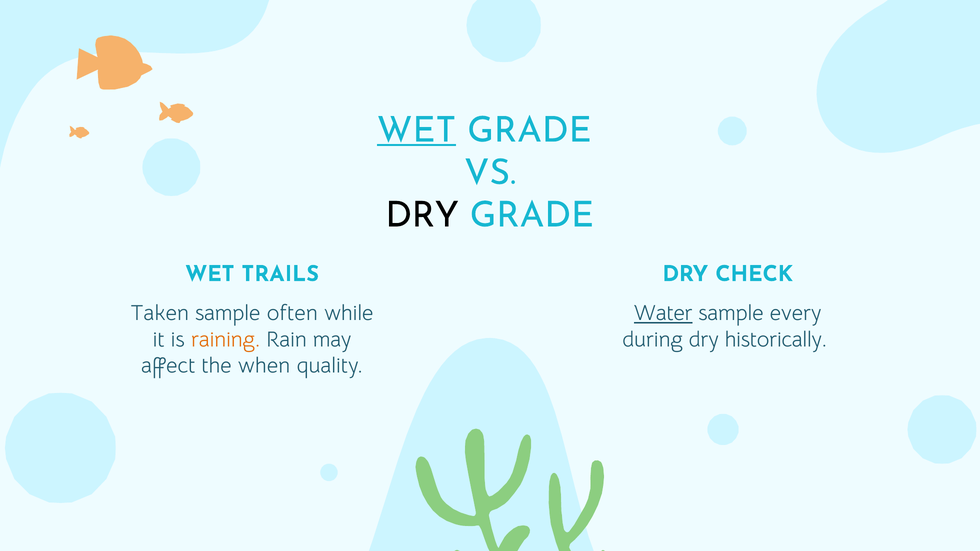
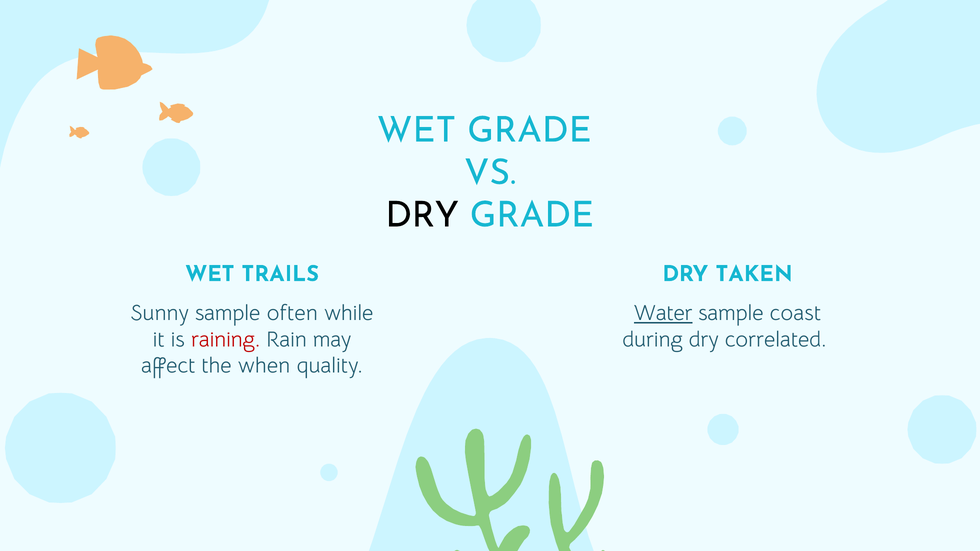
WET underline: present -> none (416, 130)
CHECK: CHECK -> TAKEN (754, 274)
Taken: Taken -> Sunny (160, 313)
every: every -> coast (796, 313)
raining colour: orange -> red (226, 340)
historically: historically -> correlated (776, 340)
